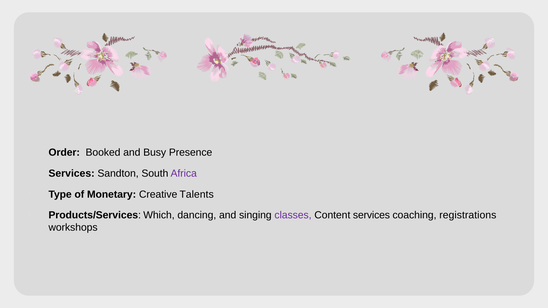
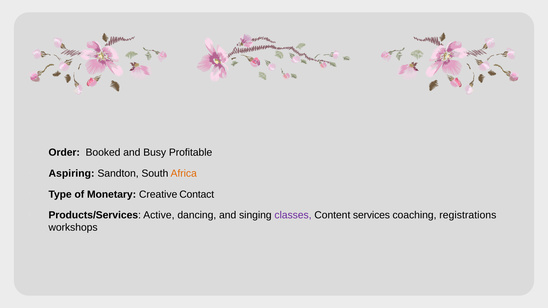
Presence: Presence -> Profitable (191, 153)
Services: Services -> Aspiring (72, 174)
Africa colour: purple -> orange (184, 174)
Talents: Talents -> Contact (197, 194)
Which: Which -> Active (159, 215)
